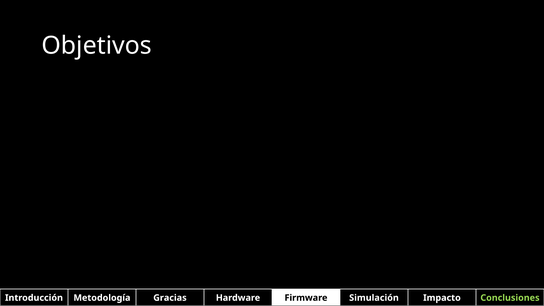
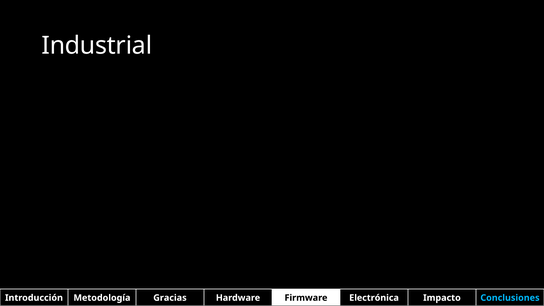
Objetivos: Objetivos -> Industrial (97, 46)
Simulación: Simulación -> Electrónica (374, 298)
Conclusiones colour: light green -> light blue (510, 298)
